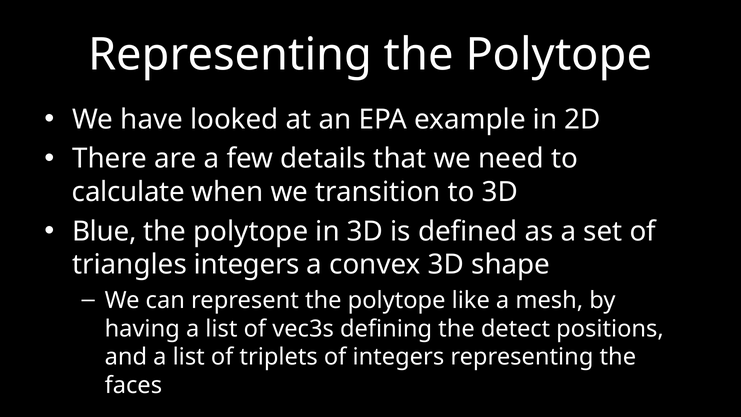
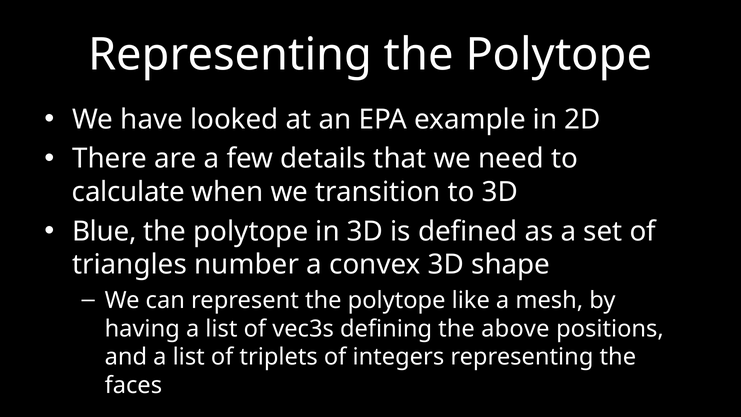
triangles integers: integers -> number (247, 265)
detect: detect -> above (515, 329)
